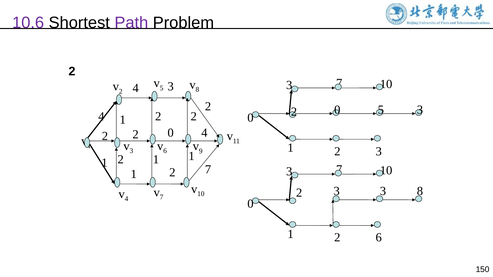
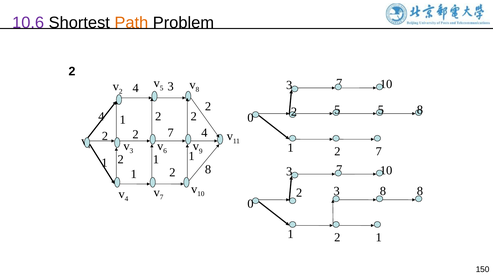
Path colour: purple -> orange (131, 23)
0: 0 -> 5 (337, 110)
5 3: 3 -> 8 (420, 110)
0: 0 -> 7 (171, 133)
3: 3 -> 7 (379, 151)
2 7: 7 -> 8 (208, 170)
3: 3 -> 8 (383, 191)
6: 6 -> 1 (379, 238)
